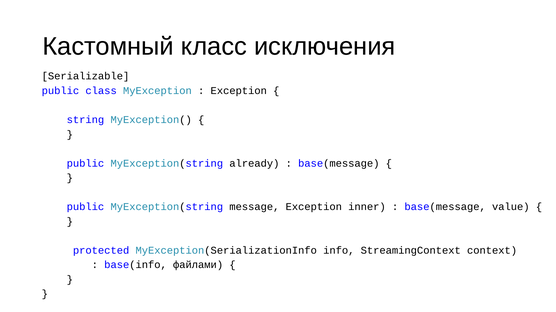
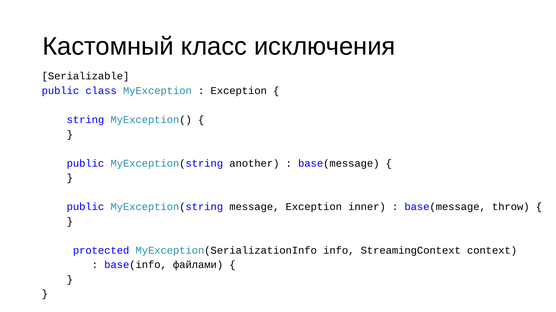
already: already -> another (254, 164)
value: value -> throw (511, 207)
